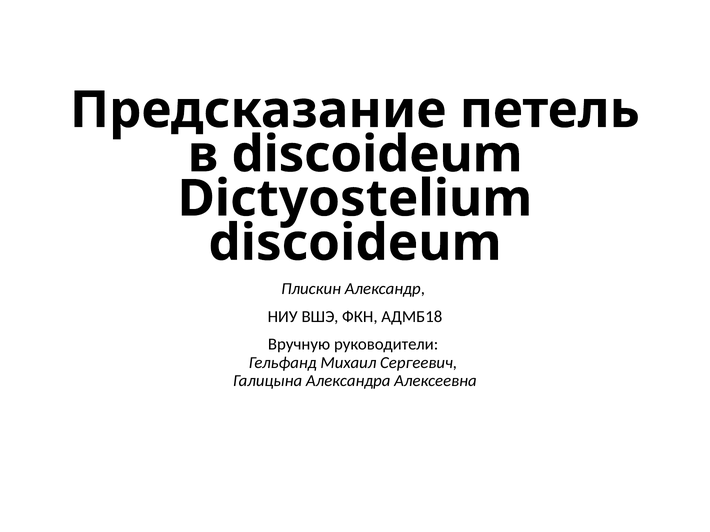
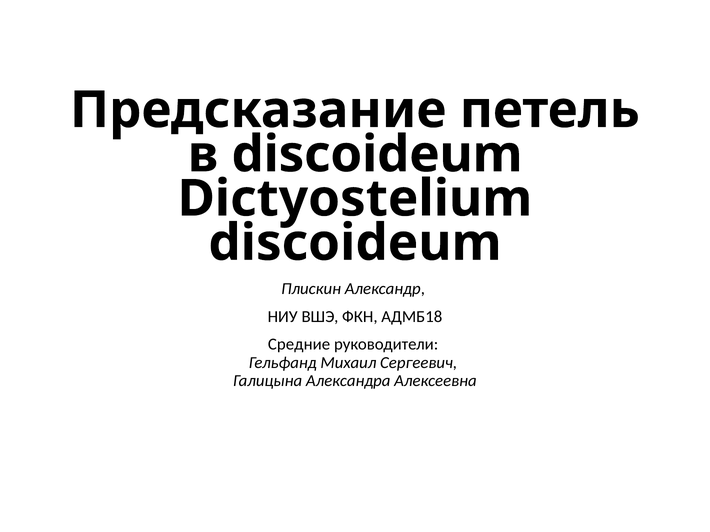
Вручную: Вручную -> Средние (299, 345)
